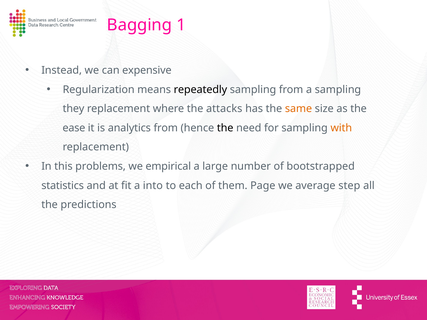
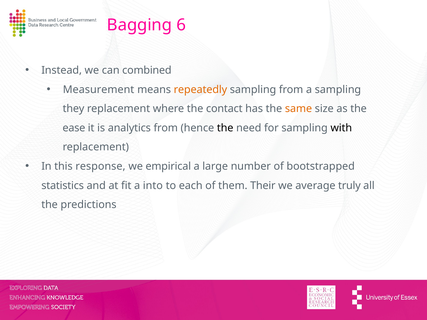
1: 1 -> 6 (181, 25)
expensive: expensive -> combined (147, 70)
Regularization: Regularization -> Measurement (99, 90)
repeatedly colour: black -> orange (200, 90)
attacks: attacks -> contact (224, 109)
with colour: orange -> black (341, 128)
problems: problems -> response (100, 166)
Page: Page -> Their (263, 186)
step: step -> truly (349, 186)
